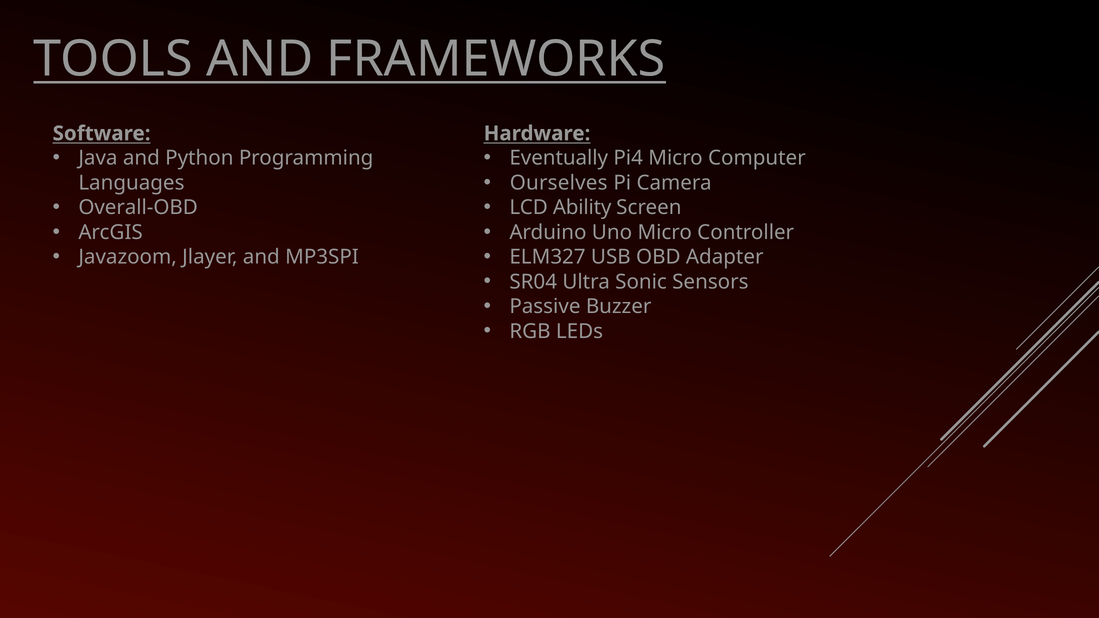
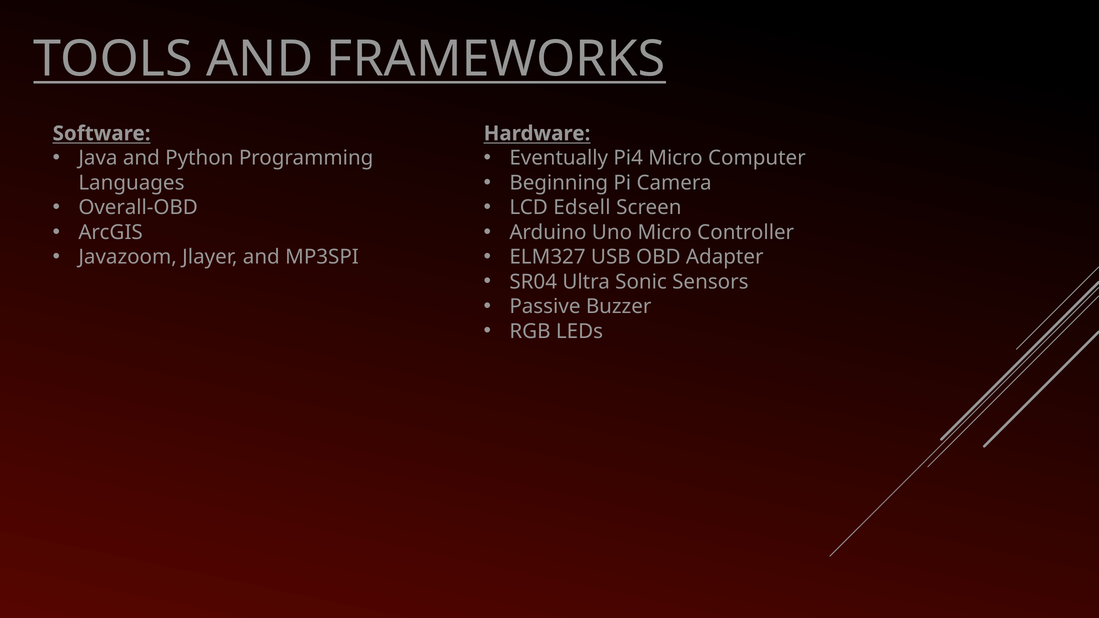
Ourselves: Ourselves -> Beginning (559, 183)
Ability: Ability -> Edsell (582, 208)
